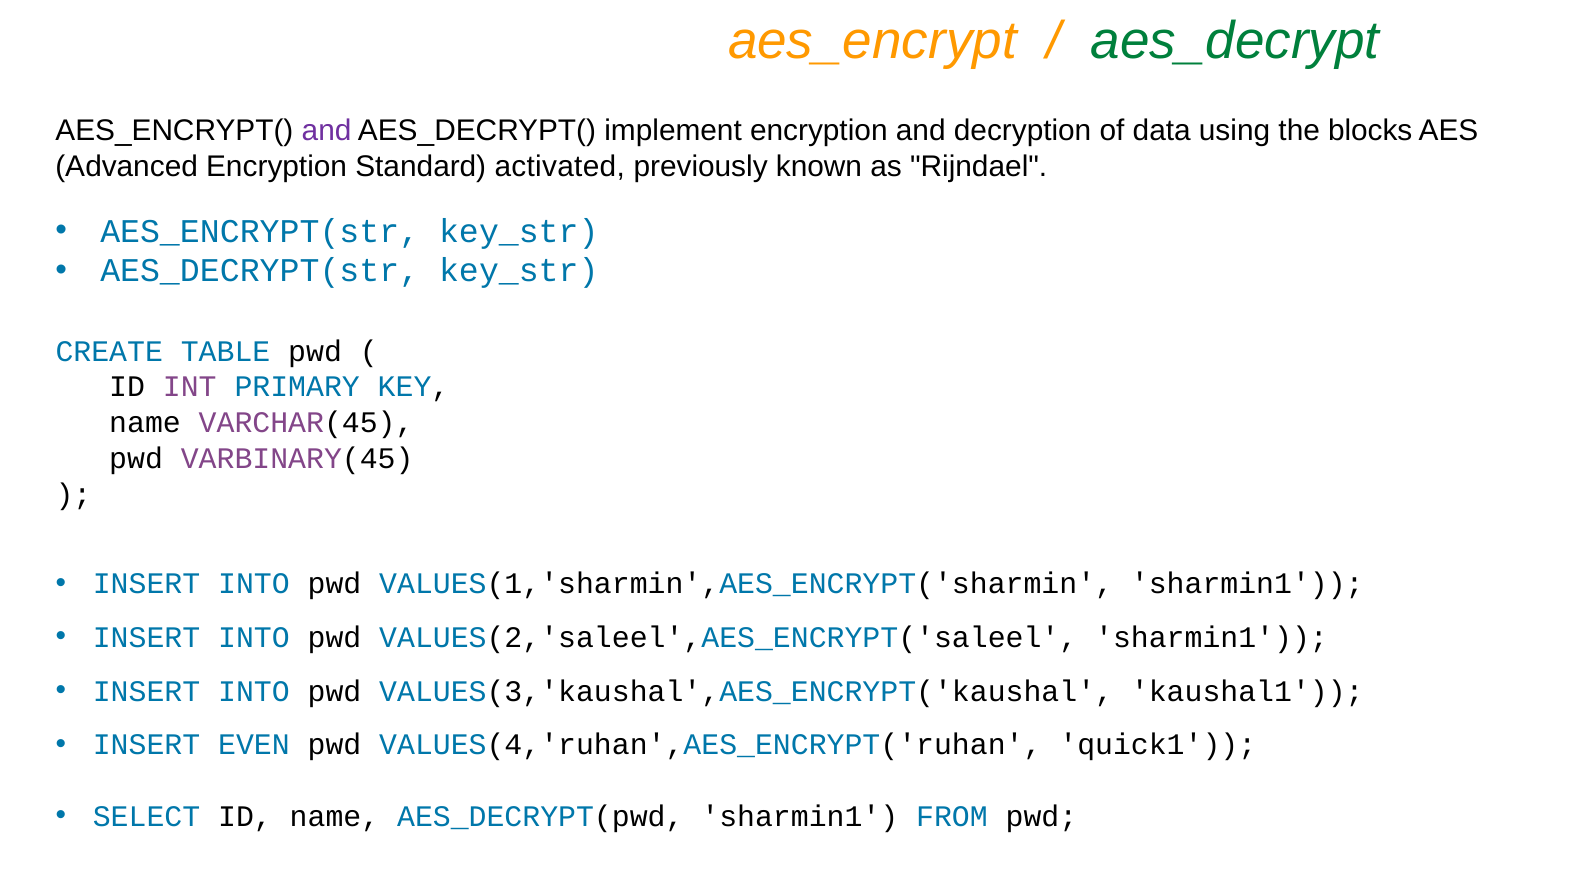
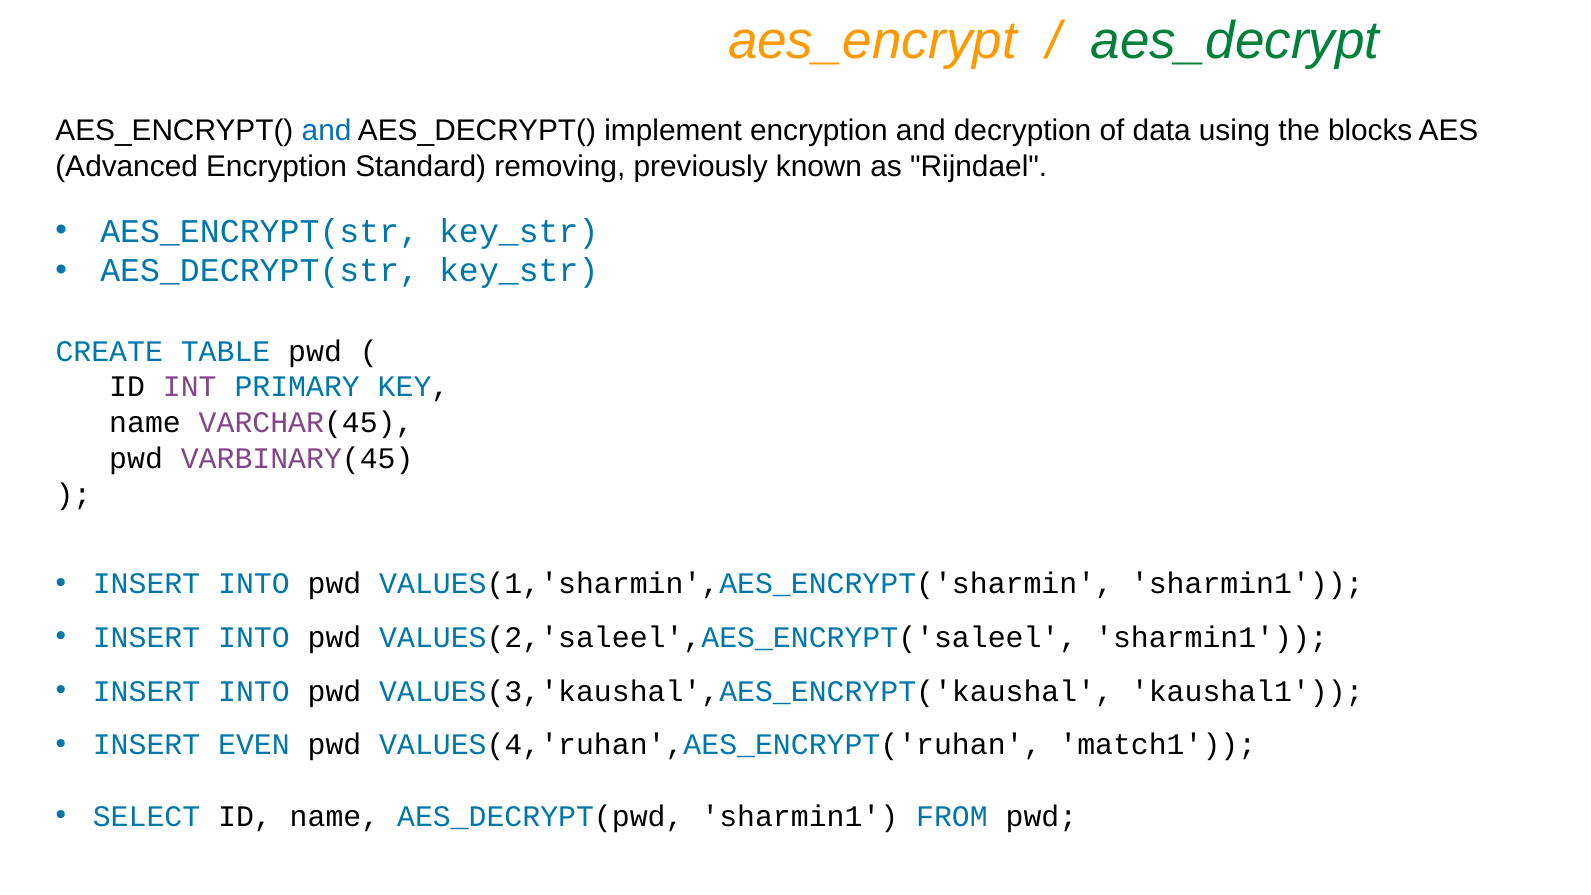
and colour: purple -> blue (327, 130)
activated: activated -> removing (560, 166)
quick1: quick1 -> match1 (1158, 745)
